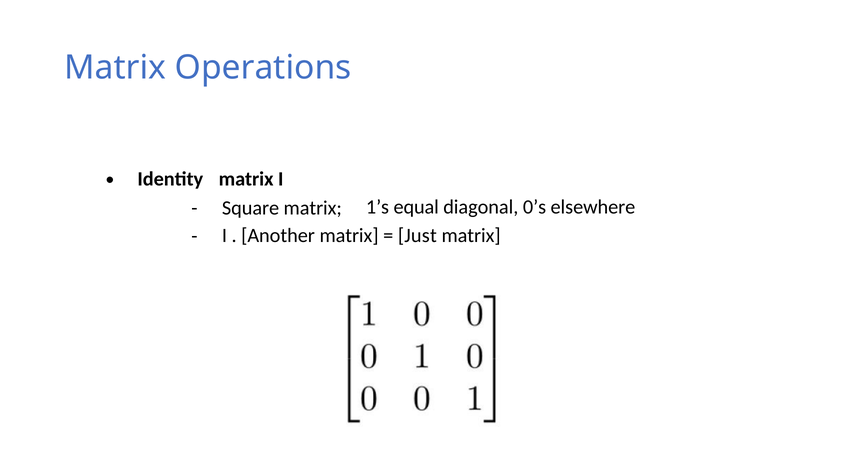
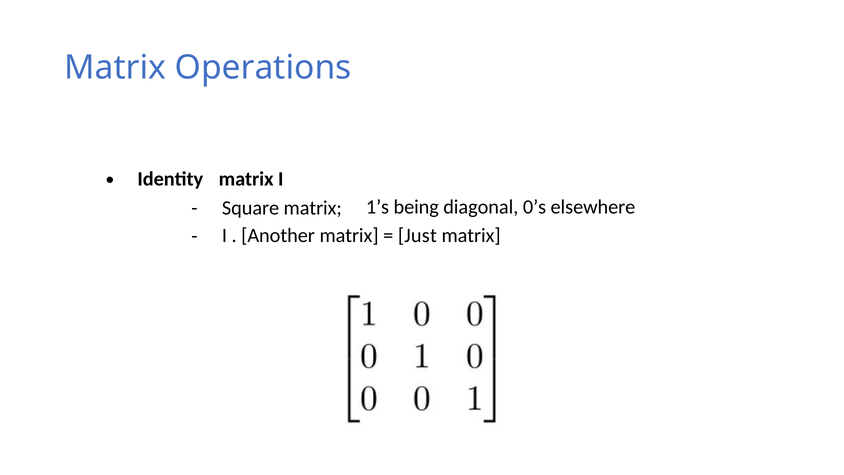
equal: equal -> being (416, 207)
